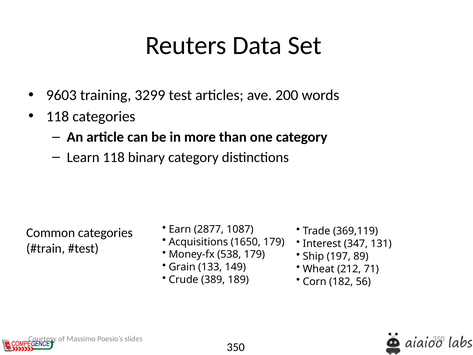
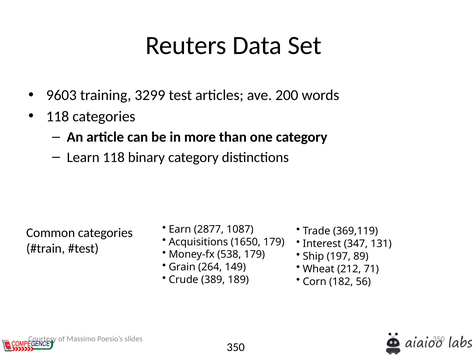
133: 133 -> 264 (210, 267)
